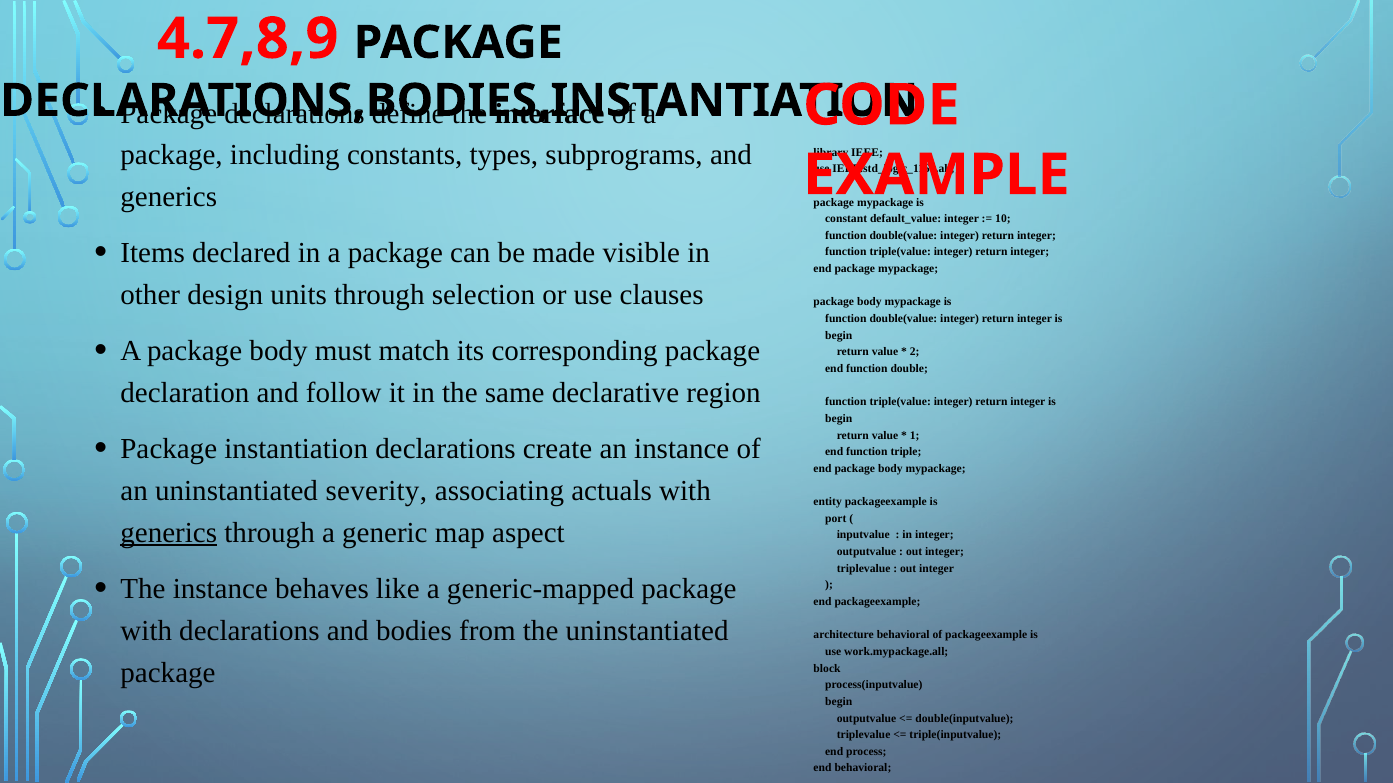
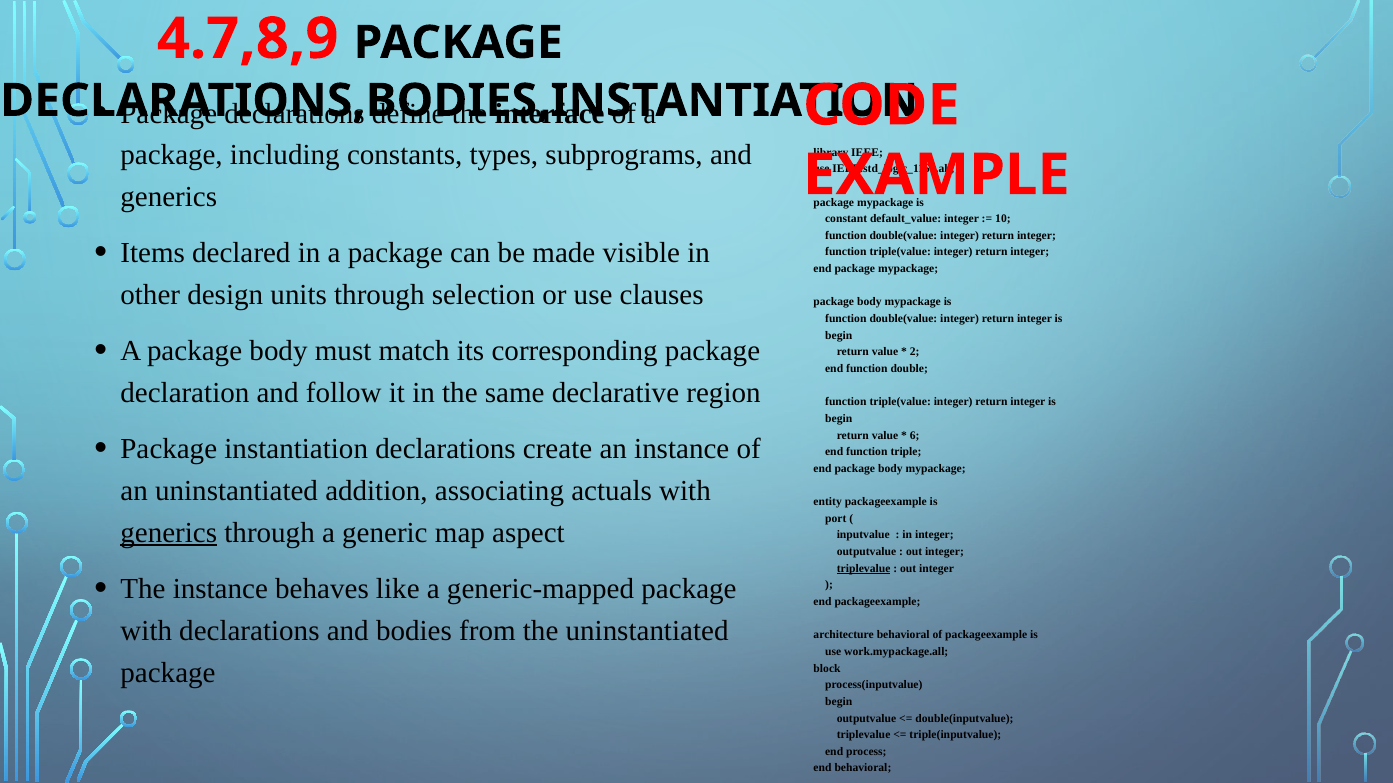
1: 1 -> 6 (915, 436)
severity: severity -> addition (376, 491)
triplevalue underline: none -> present (864, 569)
